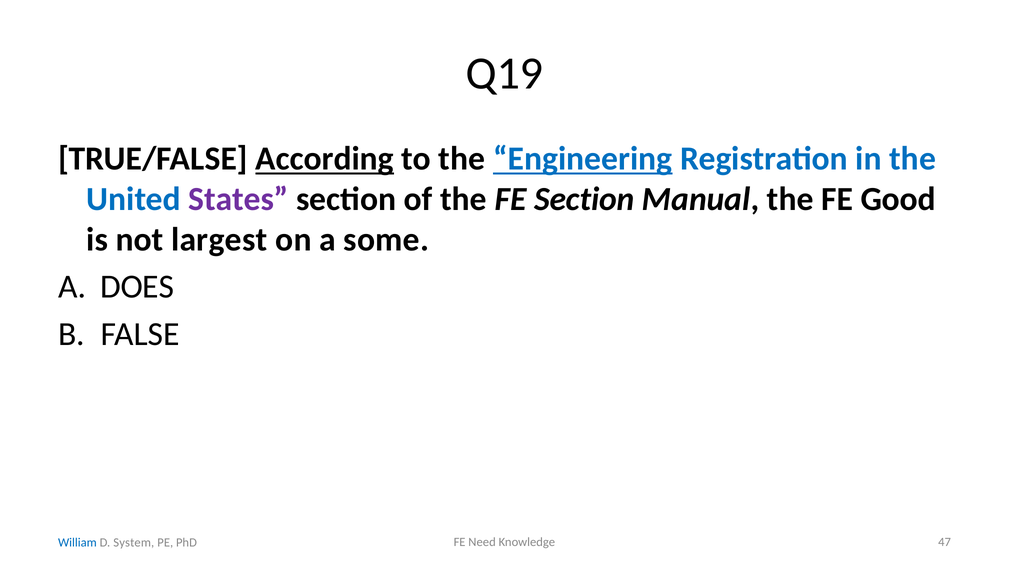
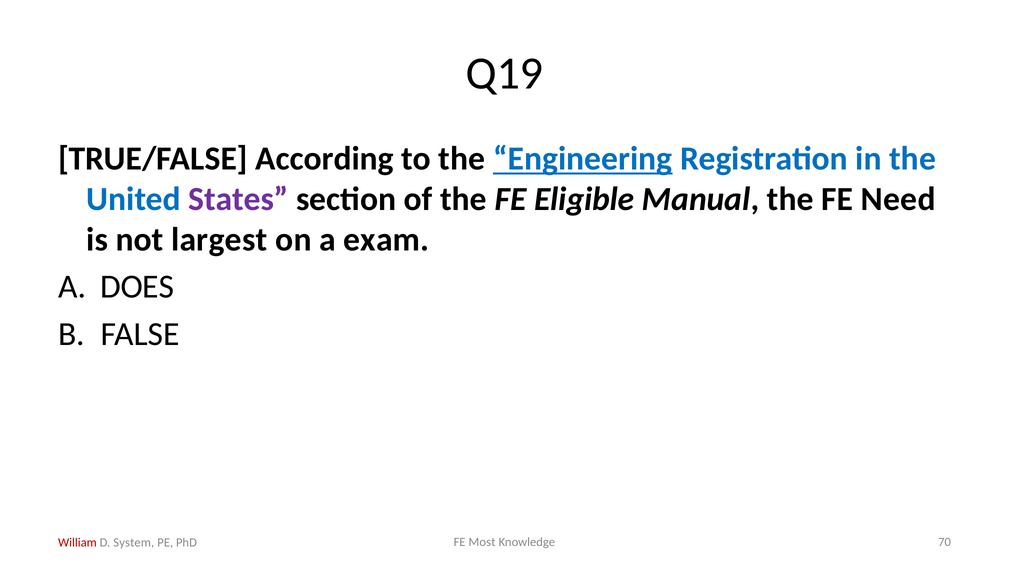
According underline: present -> none (325, 159)
FE Section: Section -> Eligible (584, 199)
Good: Good -> Need (898, 199)
some: some -> exam (386, 239)
Need: Need -> Most (482, 542)
47: 47 -> 70 (945, 542)
William colour: blue -> red (77, 542)
